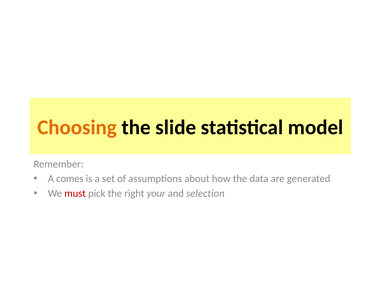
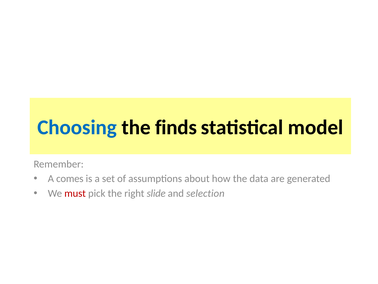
Choosing colour: orange -> blue (77, 127)
slide: slide -> finds (176, 127)
your: your -> slide (156, 193)
